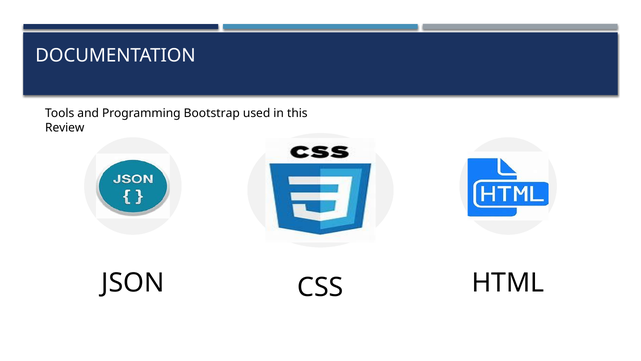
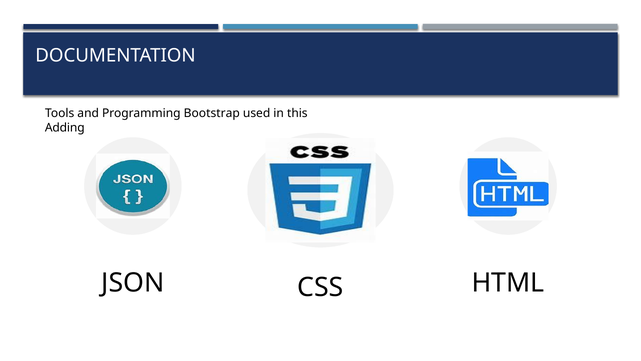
Review: Review -> Adding (65, 128)
